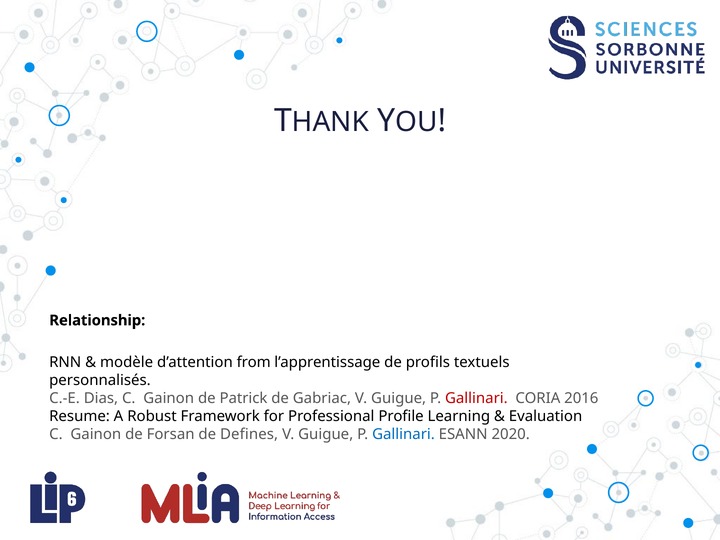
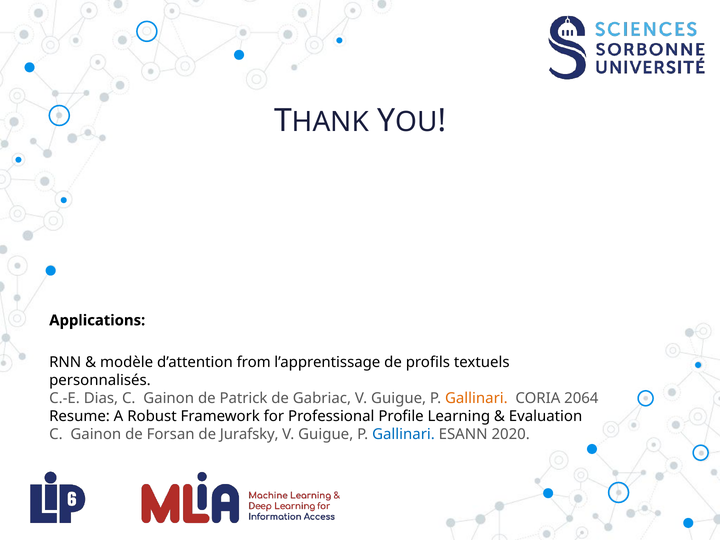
Relationship: Relationship -> Applications (97, 320)
Gallinari colour: red -> orange (476, 398)
2016: 2016 -> 2064 (581, 398)
Defines: Defines -> Jurafsky (249, 434)
